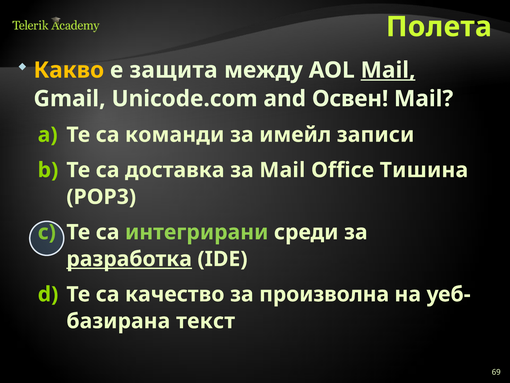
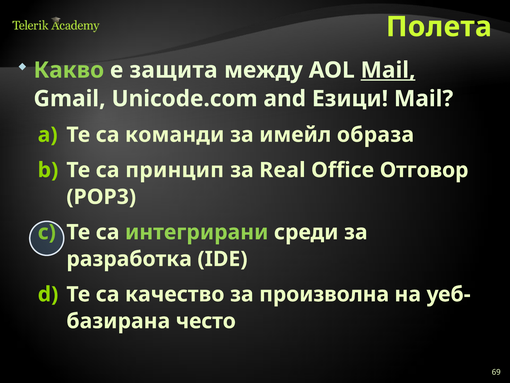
Какво colour: yellow -> light green (69, 70)
Освен: Освен -> Езици (350, 99)
записи: записи -> образа (375, 135)
доставка: доставка -> принцип (175, 170)
за Mail: Mail -> Real (282, 170)
Тишина: Тишина -> Отговор (424, 170)
разработка underline: present -> none (129, 259)
текст: текст -> често (206, 321)
